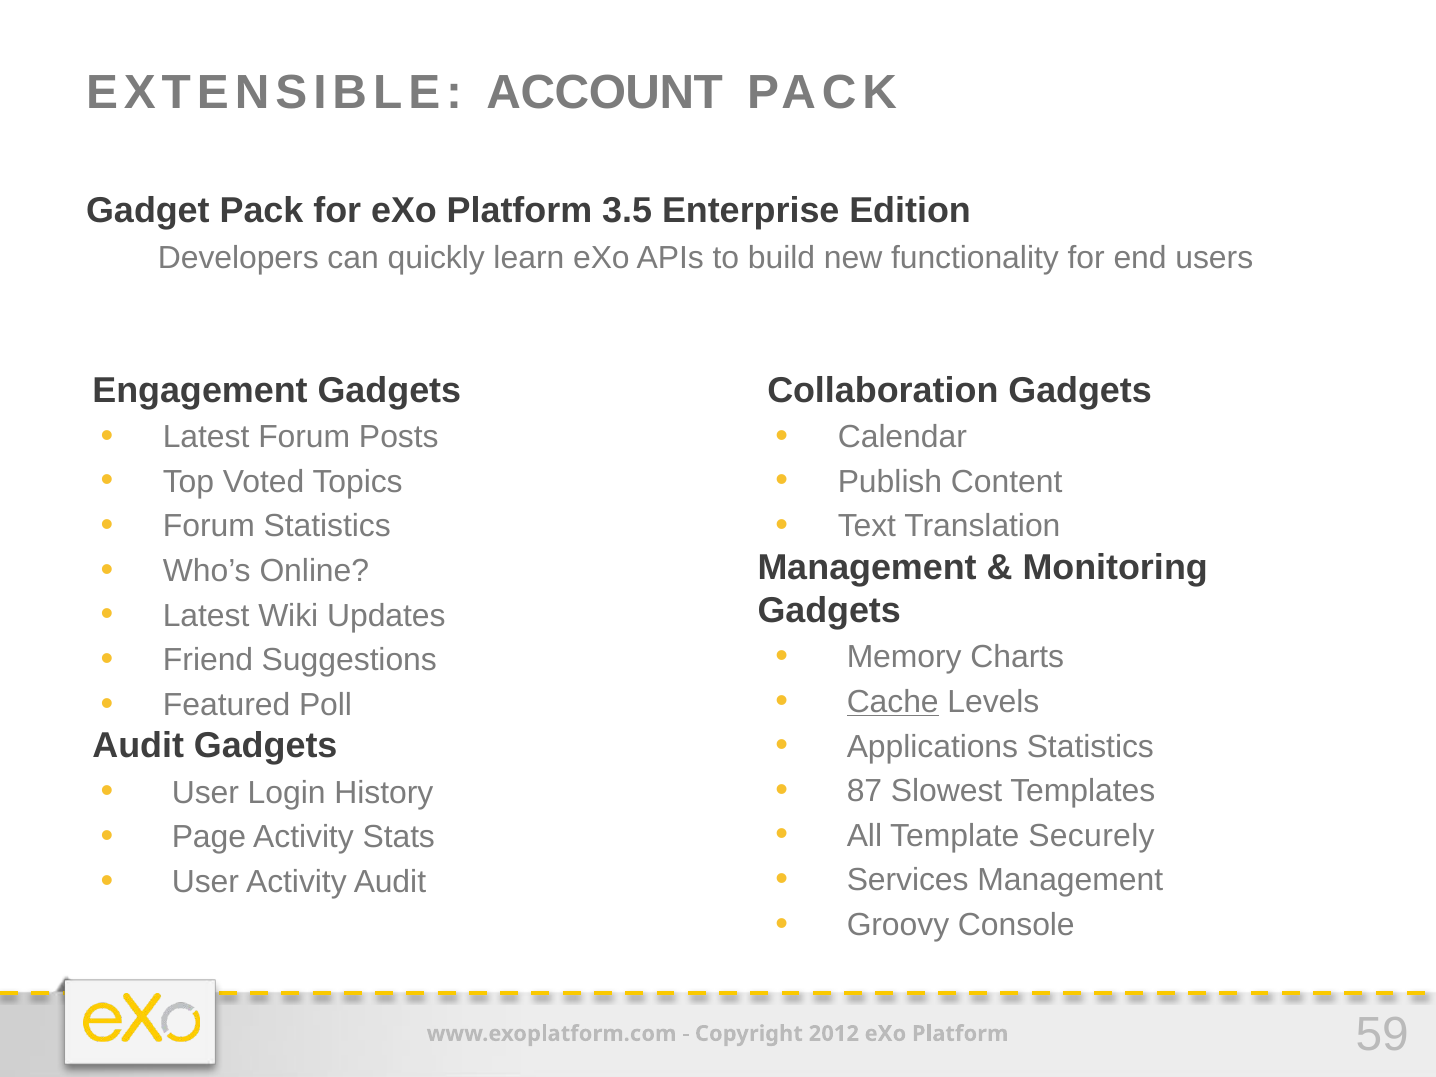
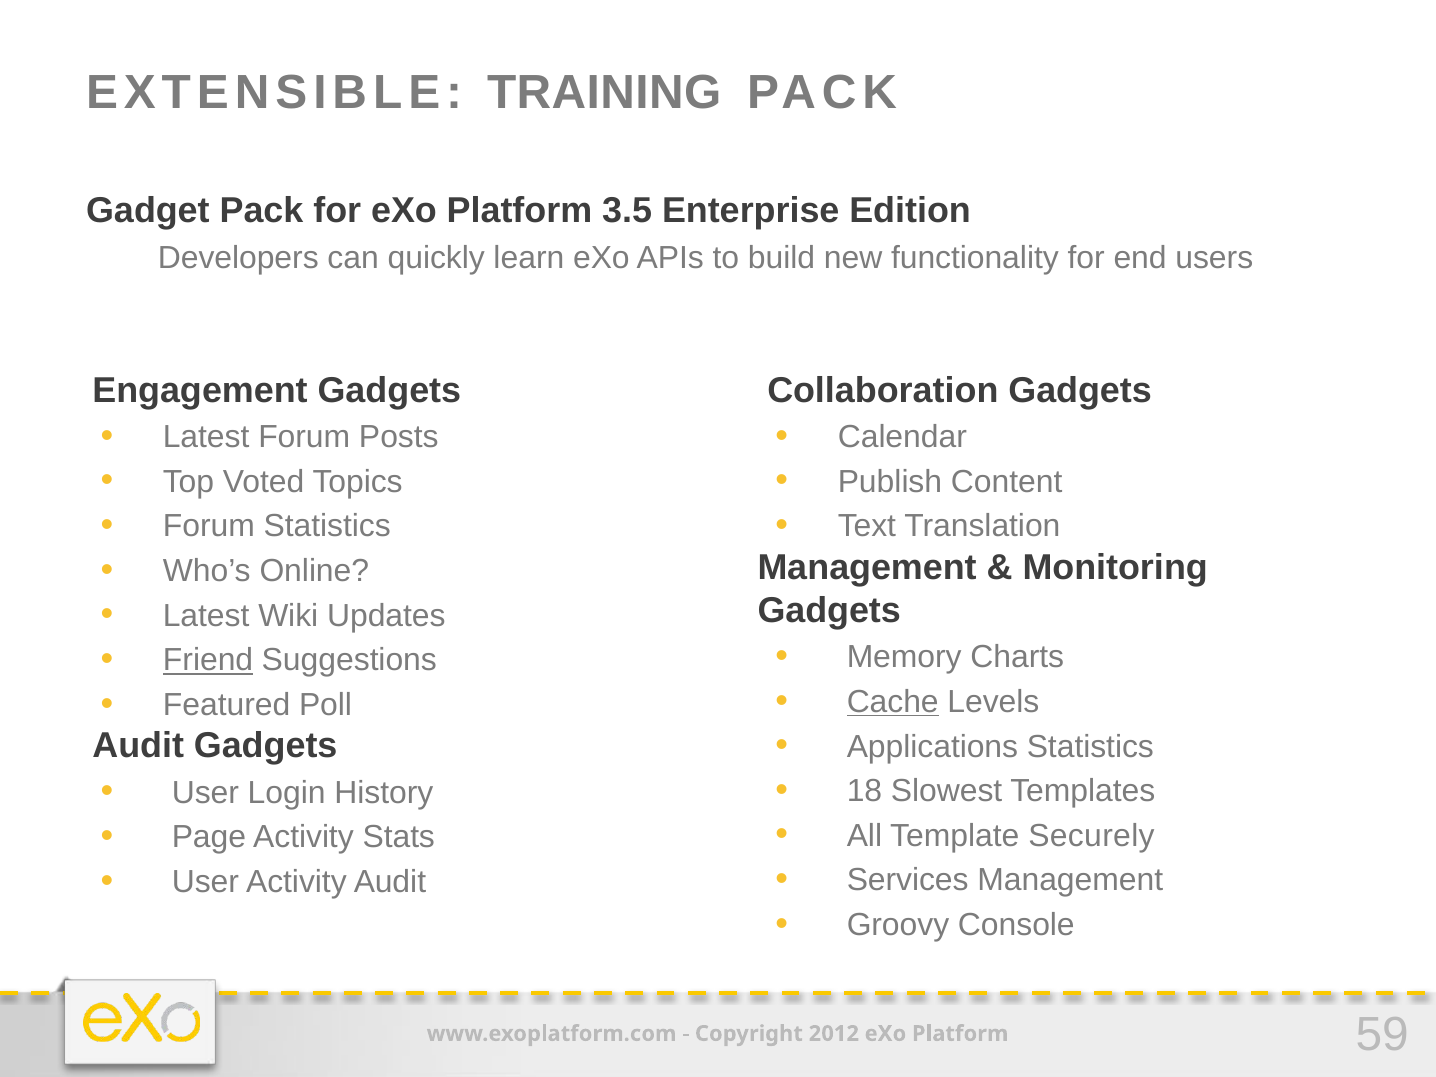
ACCOUNT: ACCOUNT -> TRAINING (604, 93)
Friend underline: none -> present (208, 660)
87: 87 -> 18 (864, 791)
